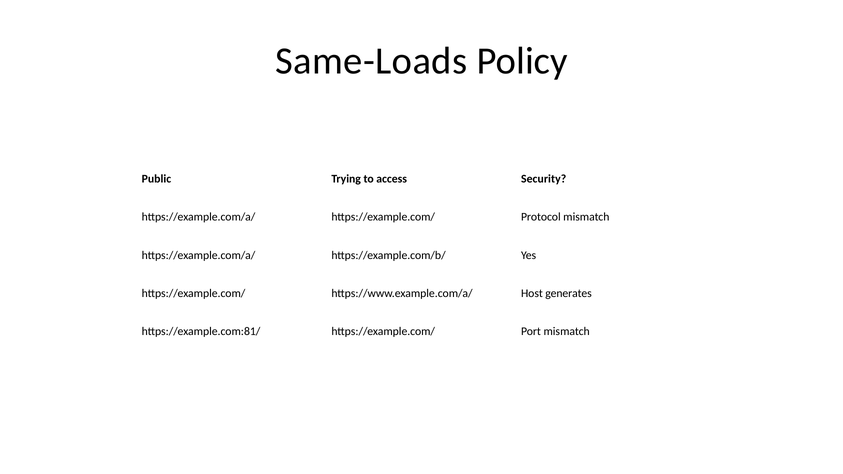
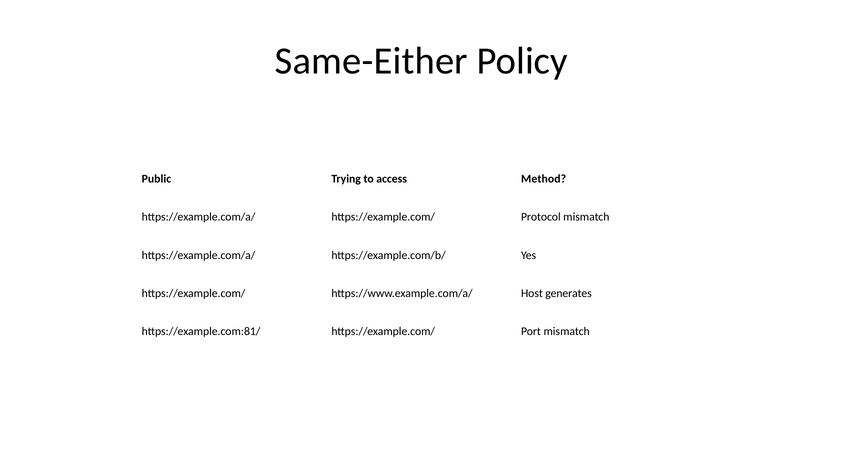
Same-Loads: Same-Loads -> Same-Either (371, 61)
Security: Security -> Method (544, 179)
